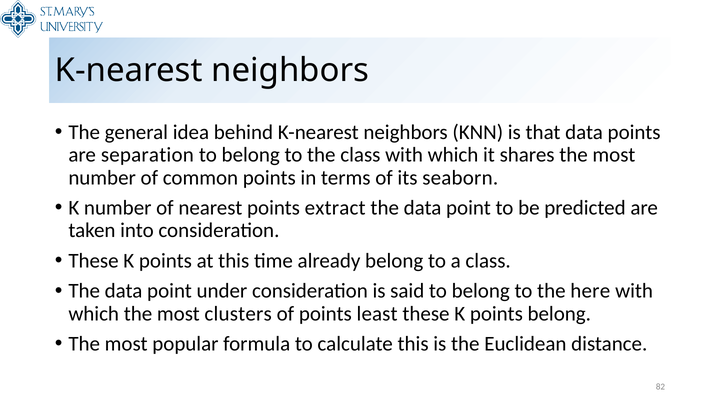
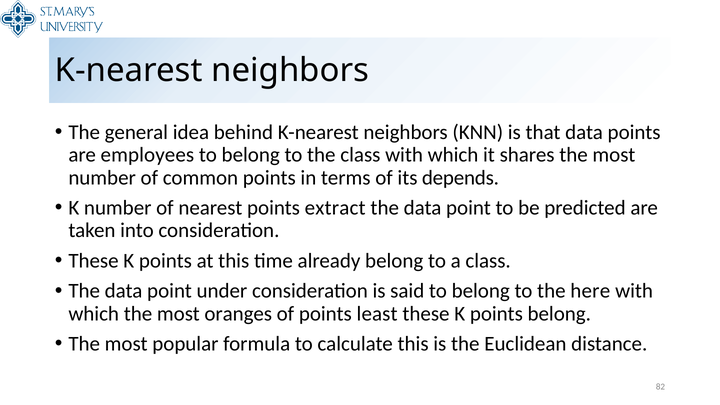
separation: separation -> employees (147, 155)
seaborn: seaborn -> depends (460, 178)
clusters: clusters -> oranges (238, 314)
